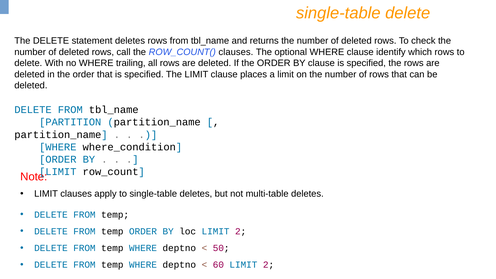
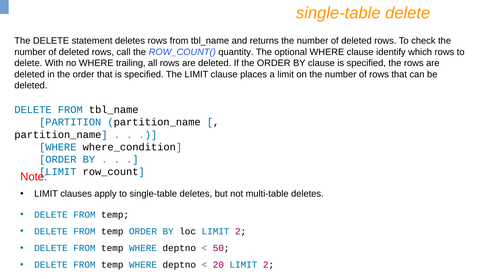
ROW_COUNT( clauses: clauses -> quantity (236, 52)
60: 60 -> 20 (218, 265)
